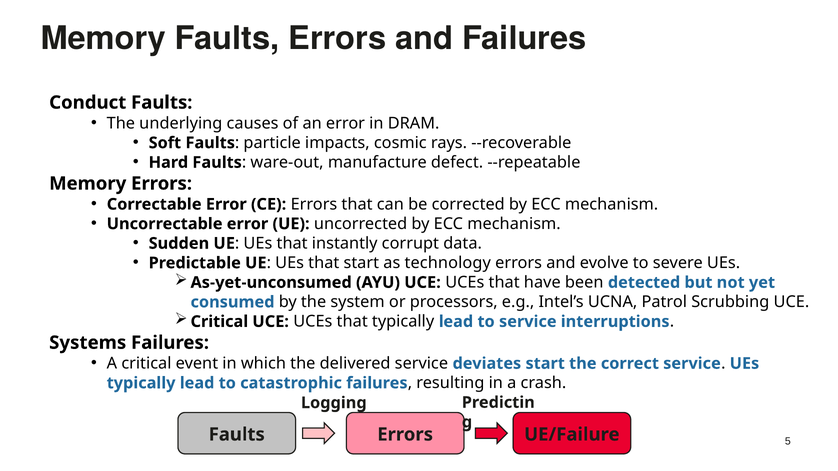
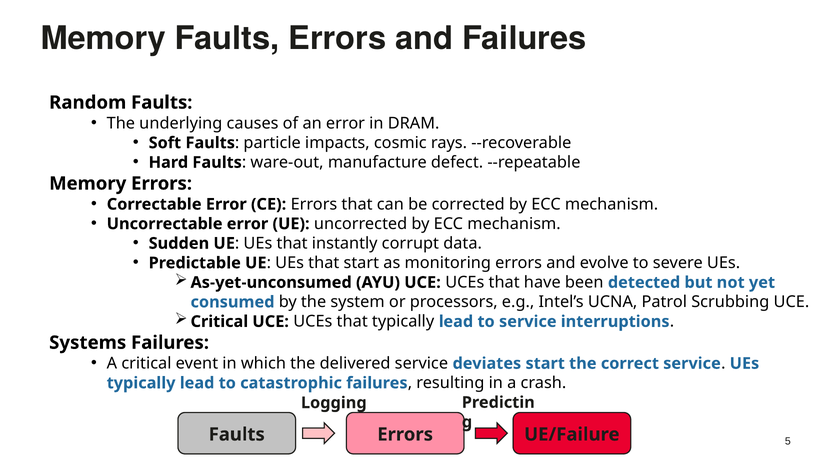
Conduct: Conduct -> Random (88, 103)
technology: technology -> monitoring (448, 263)
